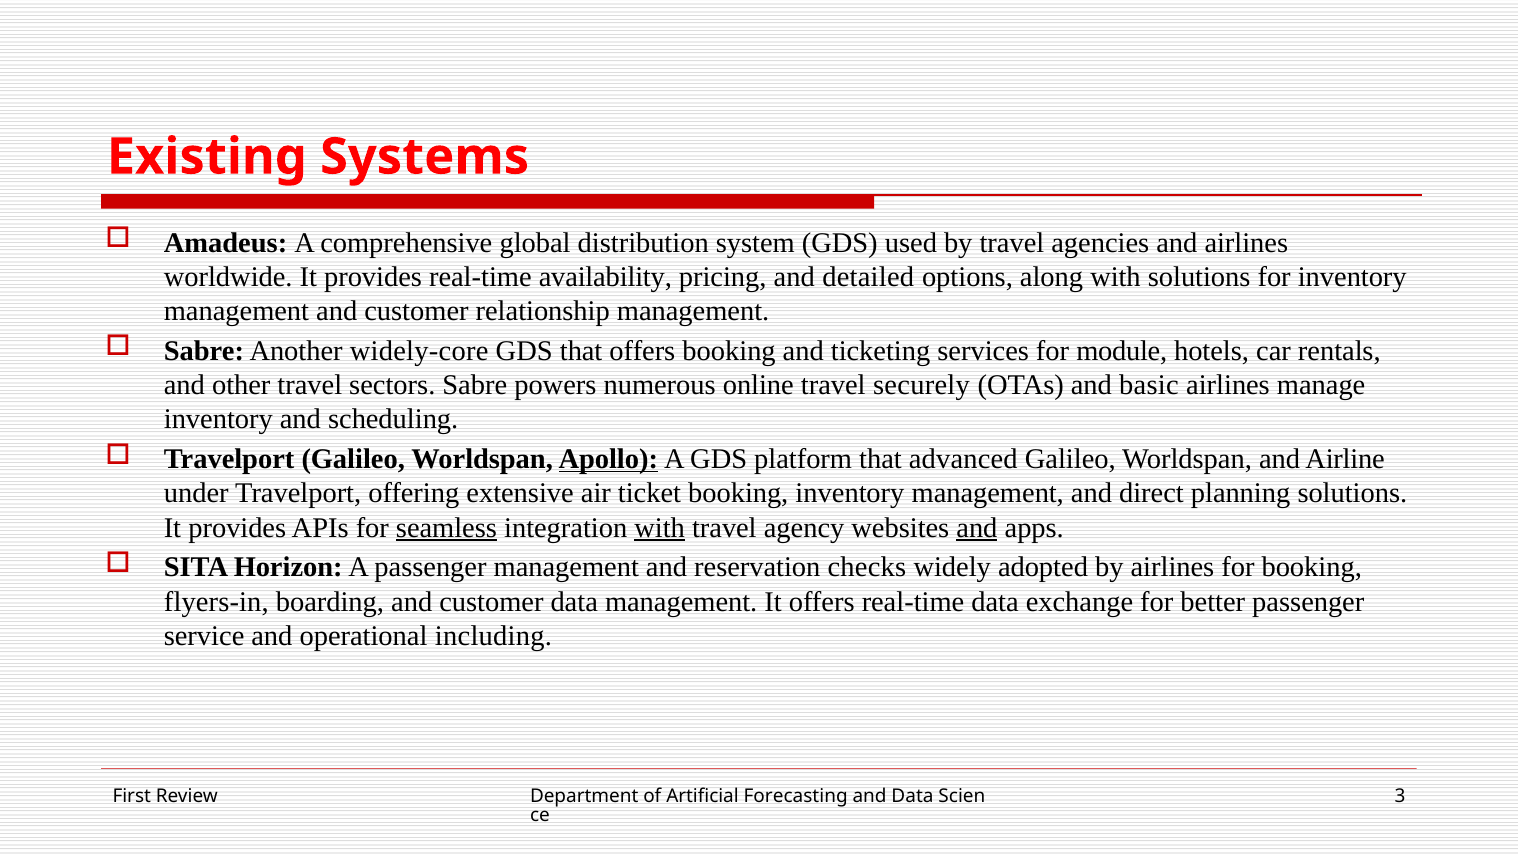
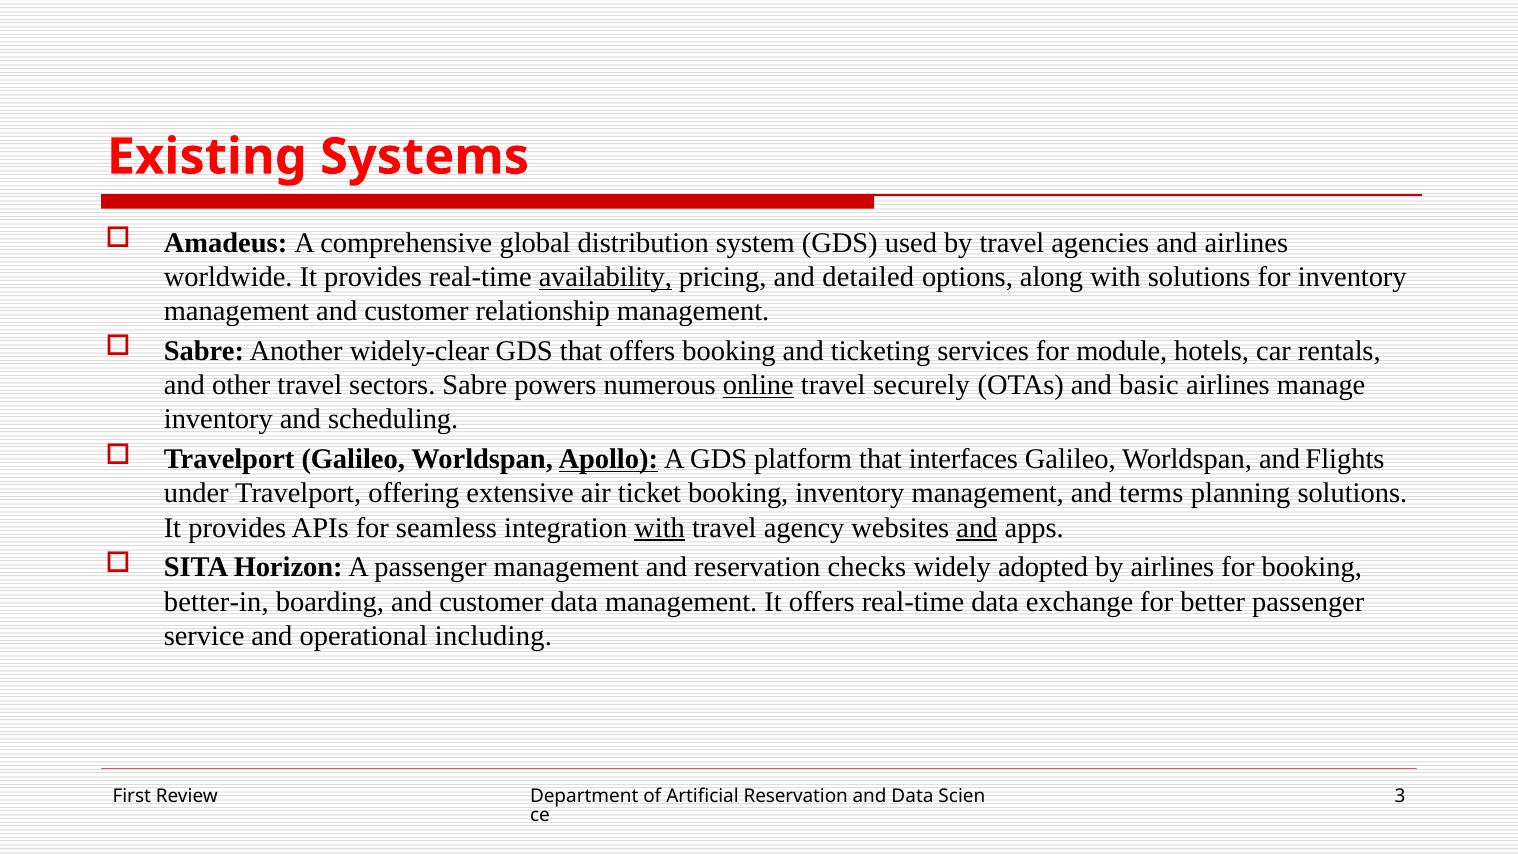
availability underline: none -> present (605, 277)
widely-core: widely-core -> widely-clear (419, 351)
online underline: none -> present (758, 385)
advanced: advanced -> interfaces (963, 459)
Airline: Airline -> Flights (1345, 459)
direct: direct -> terms (1151, 493)
seamless underline: present -> none (446, 528)
flyers-in: flyers-in -> better-in (216, 602)
Artificial Forecasting: Forecasting -> Reservation (796, 796)
